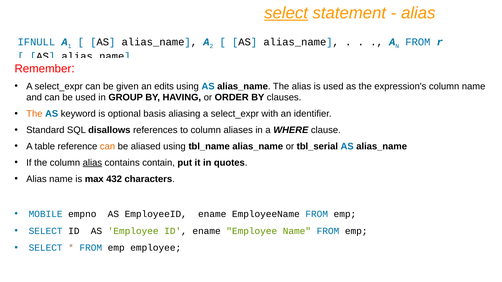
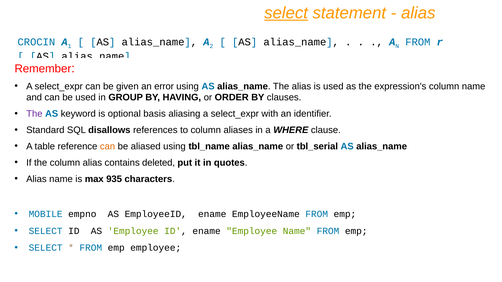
IFNULL: IFNULL -> CROCIN (36, 42)
edits: edits -> error (164, 86)
The colour: orange -> purple (34, 114)
alias underline: present -> none (92, 163)
contain: contain -> deleted (159, 163)
432: 432 -> 935 (114, 179)
